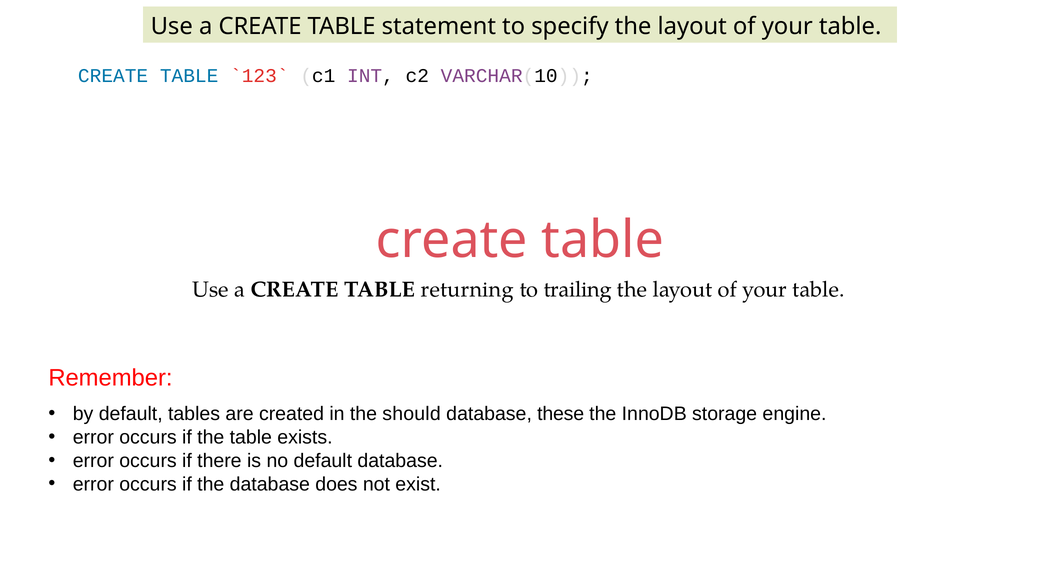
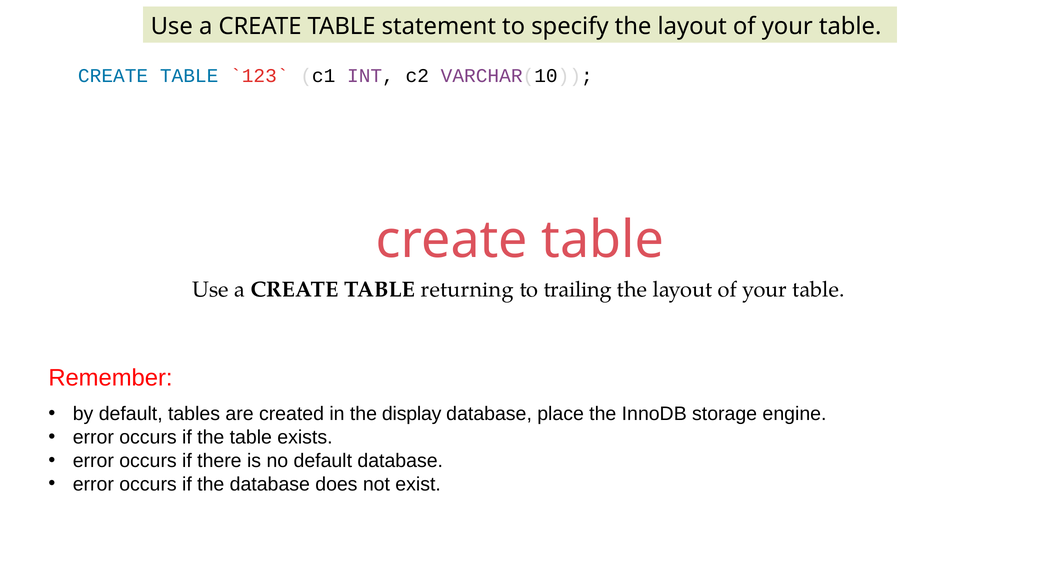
should: should -> display (412, 414)
these: these -> place (561, 414)
